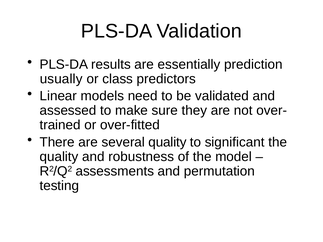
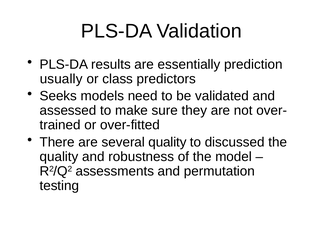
Linear: Linear -> Seeks (58, 96)
significant: significant -> discussed (235, 142)
